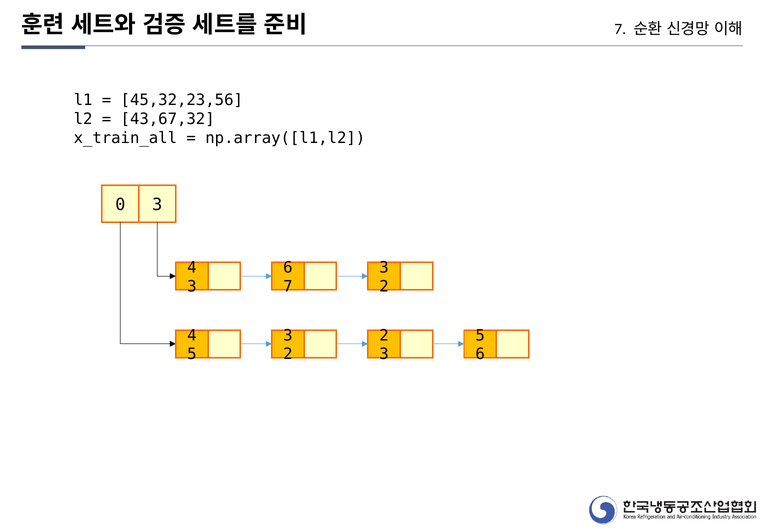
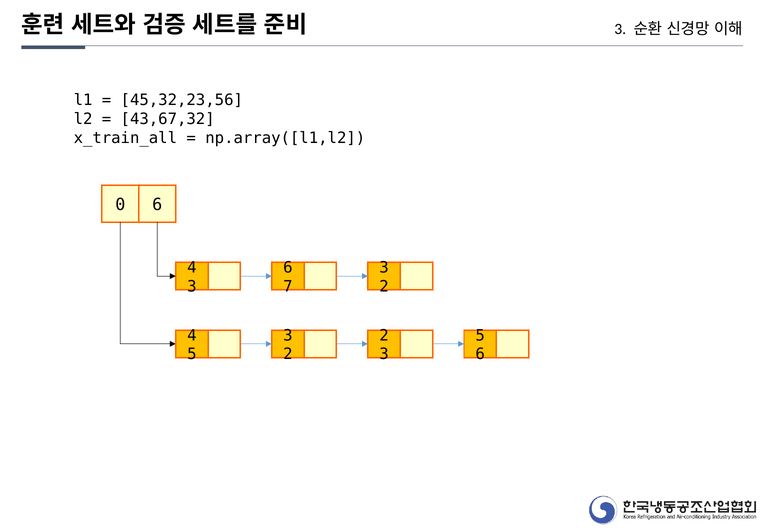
7: 7 -> 3 (620, 29)
0 3: 3 -> 6 (157, 205)
